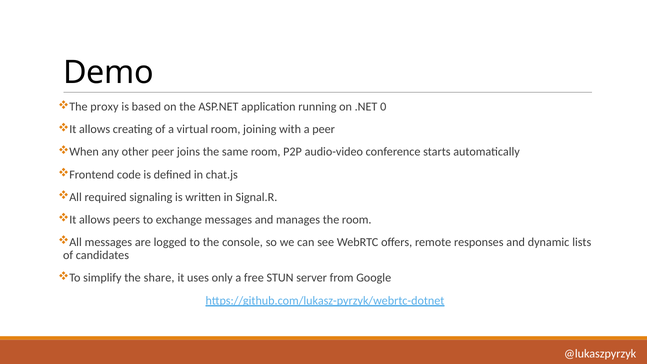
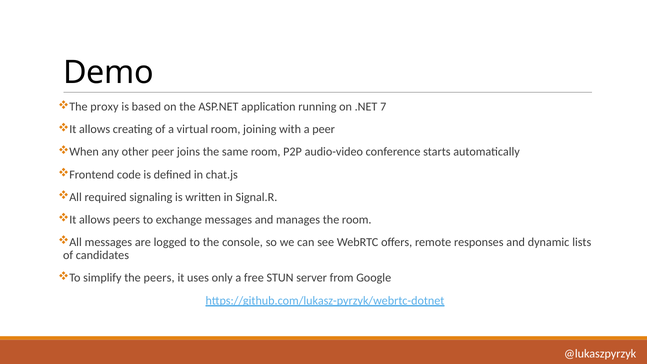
0: 0 -> 7 (383, 107)
the share: share -> peers (159, 278)
